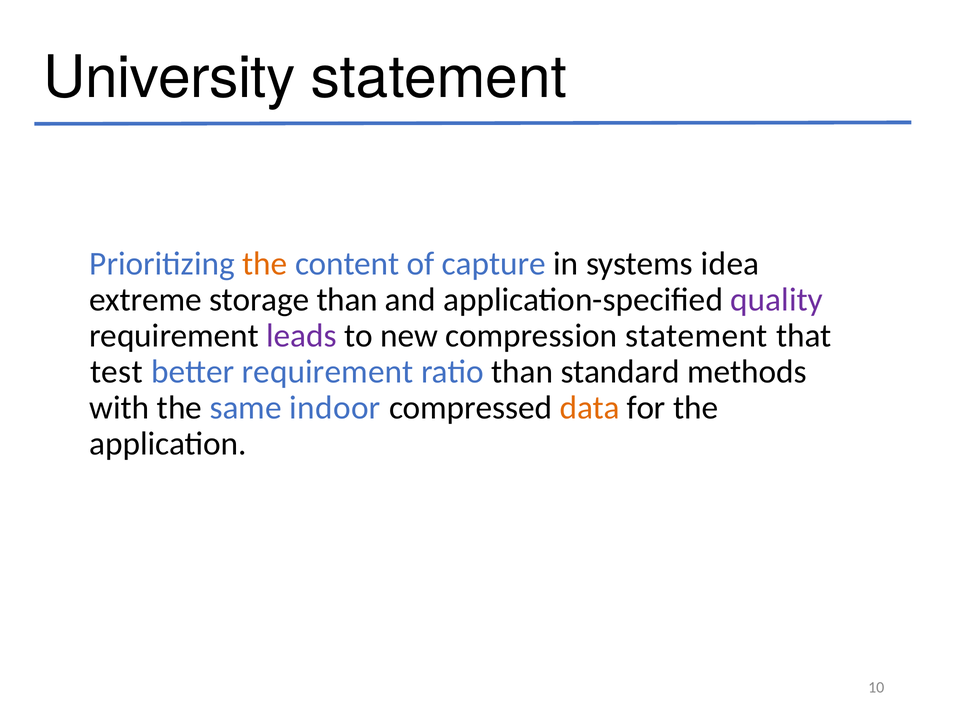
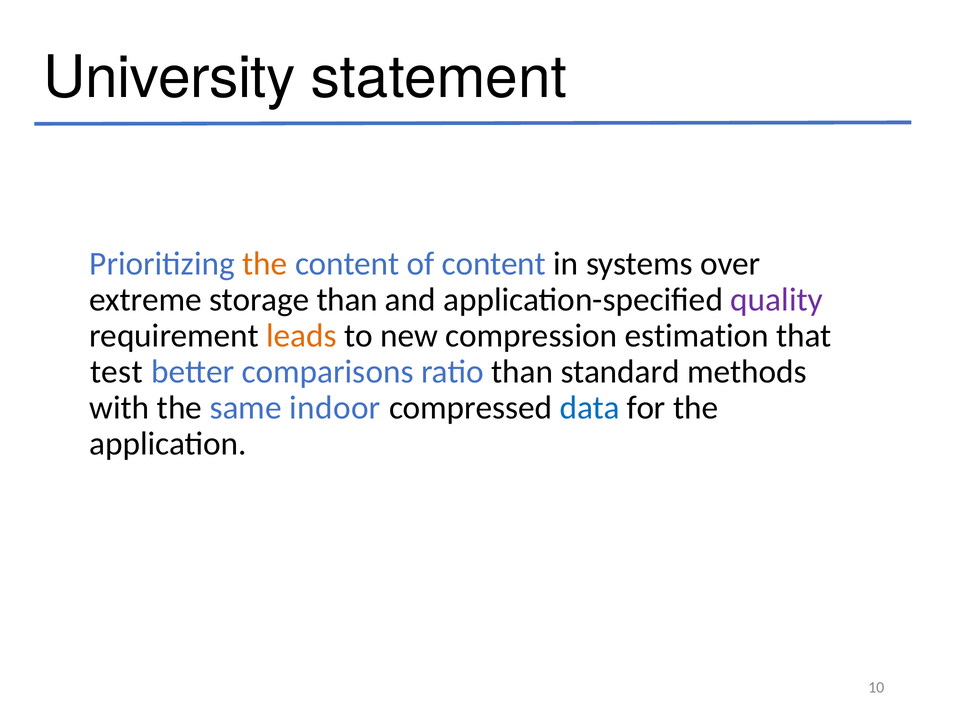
of capture: capture -> content (494, 264)
idea: idea -> over (730, 264)
leads colour: purple -> orange (302, 336)
compression statement: statement -> estimation (697, 336)
better requirement: requirement -> comparisons (328, 372)
data colour: orange -> blue (590, 408)
